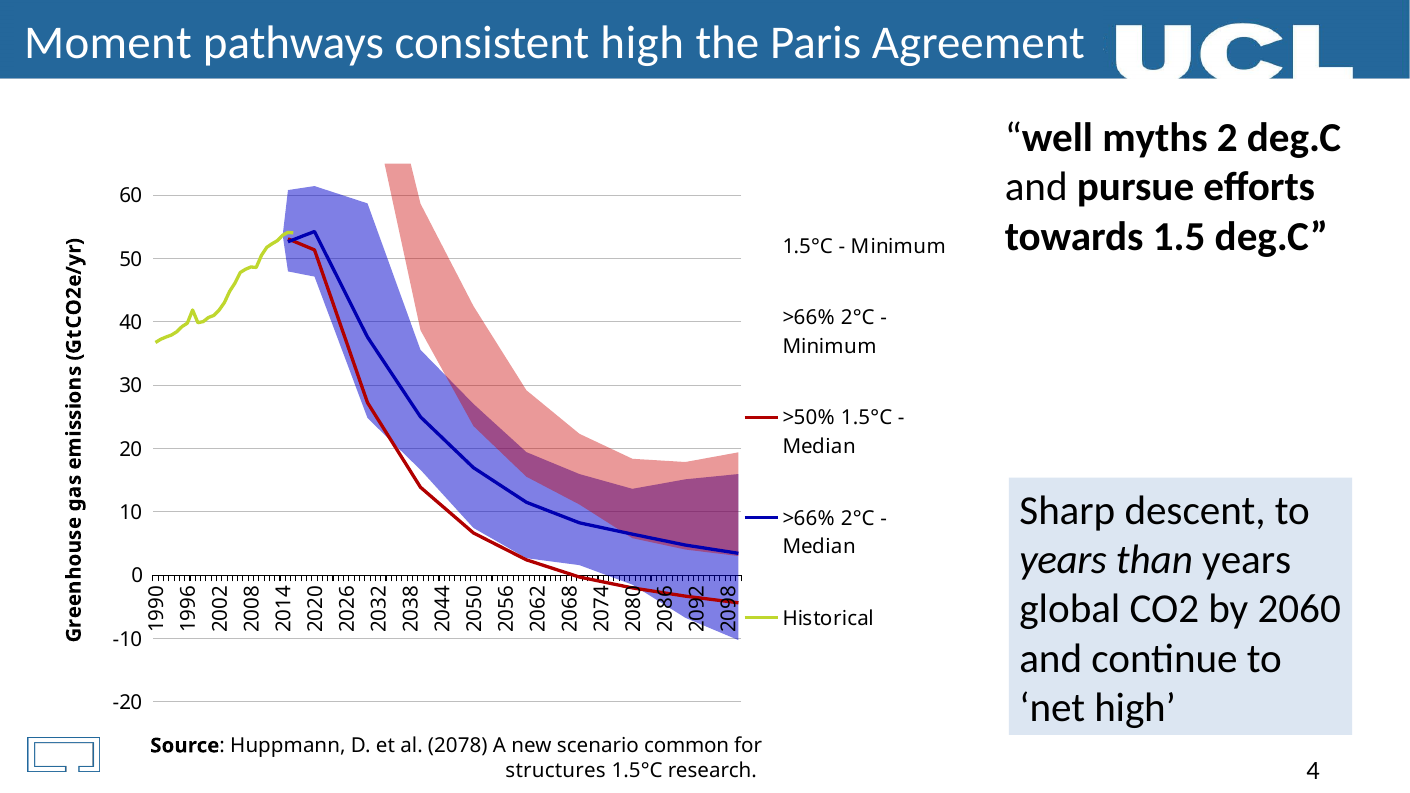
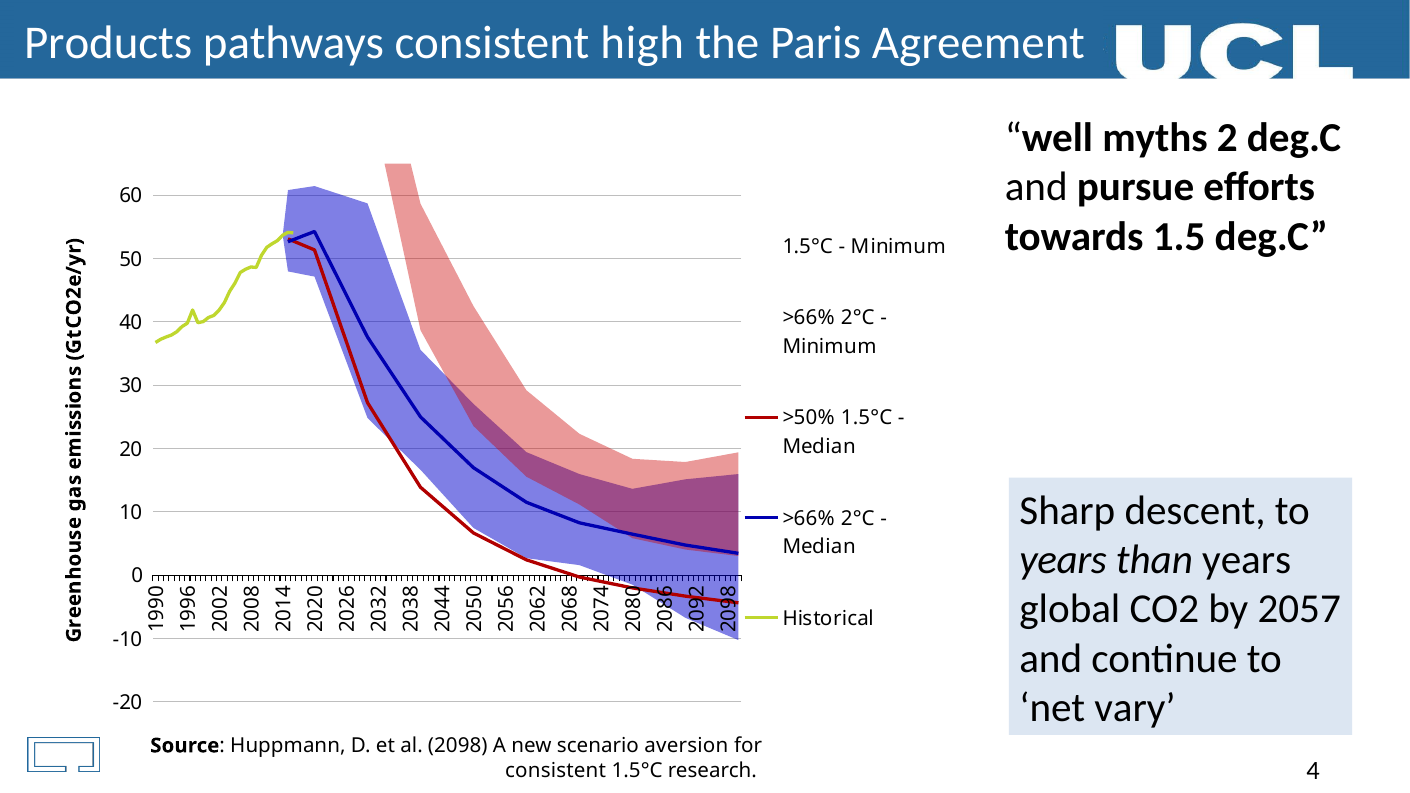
Moment: Moment -> Products (108, 43)
2060: 2060 -> 2057 (1299, 609)
net high: high -> vary (1135, 708)
2078: 2078 -> 2098 (458, 746)
common: common -> aversion (686, 746)
structures: structures -> consistent (556, 770)
